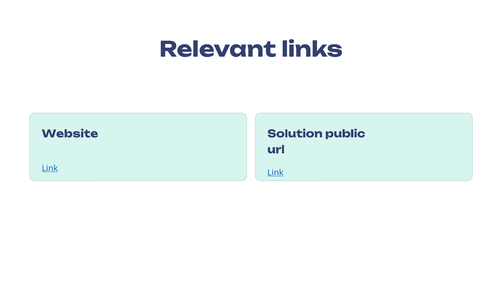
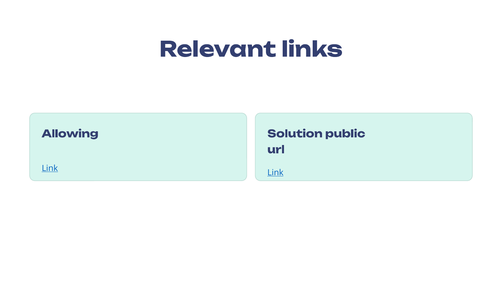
Website: Website -> Allowing (70, 134)
